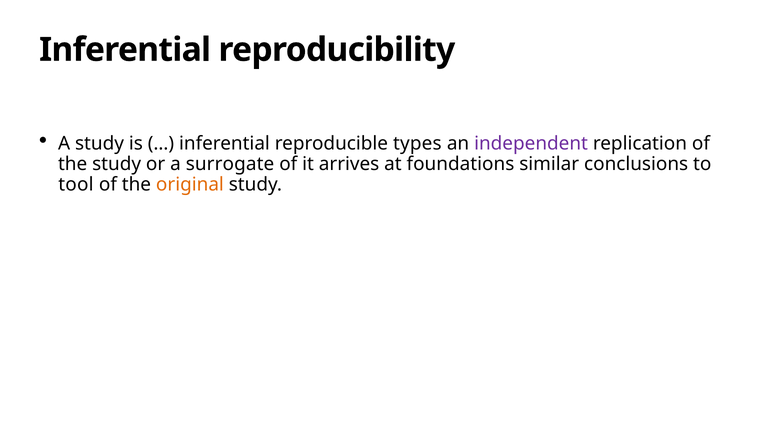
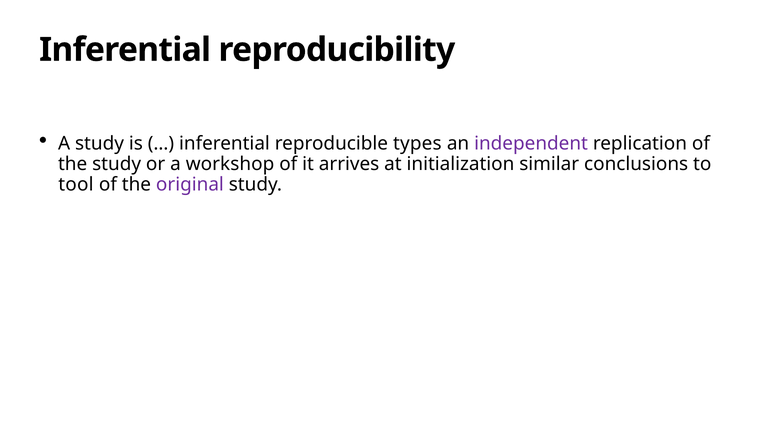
surrogate: surrogate -> workshop (230, 164)
foundations: foundations -> initialization (460, 164)
original colour: orange -> purple (190, 185)
